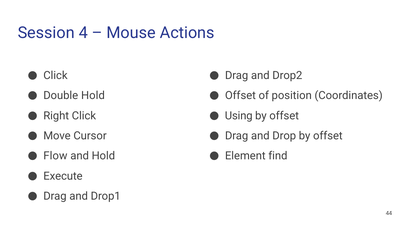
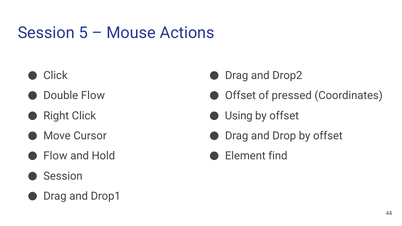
4: 4 -> 5 (83, 33)
Double Hold: Hold -> Flow (93, 96)
position: position -> pressed (292, 96)
Execute: Execute -> Session (63, 176)
